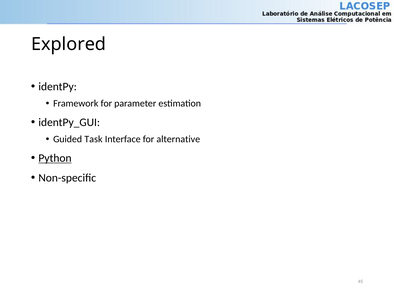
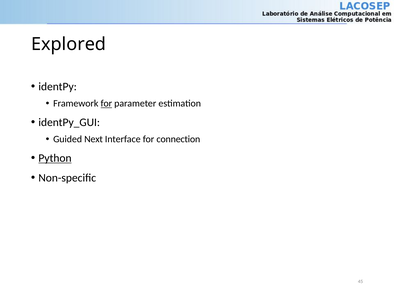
for underline: none -> present (106, 104)
Task: Task -> Next (94, 139)
alternative: alternative -> connection (178, 139)
